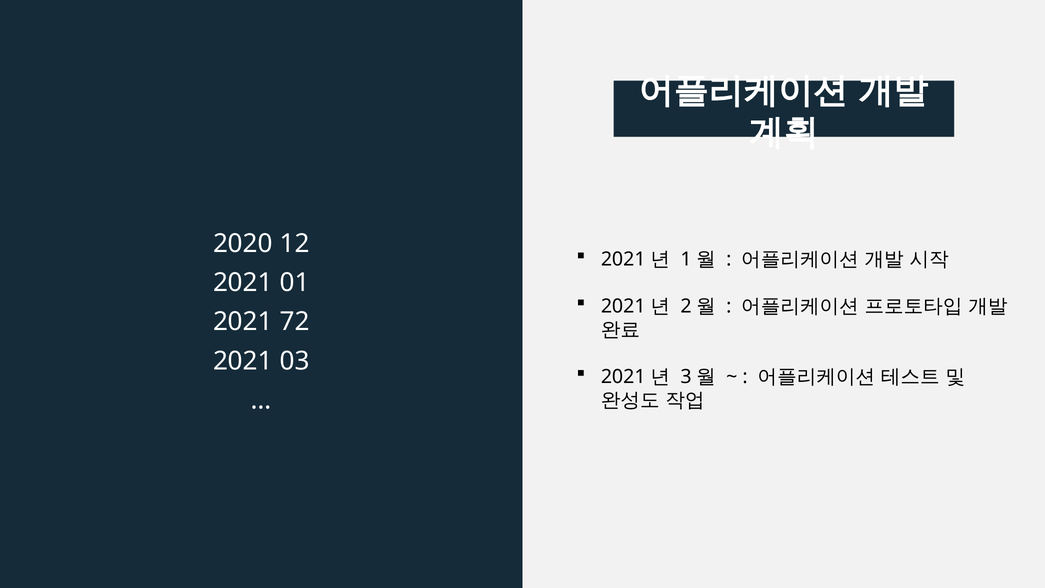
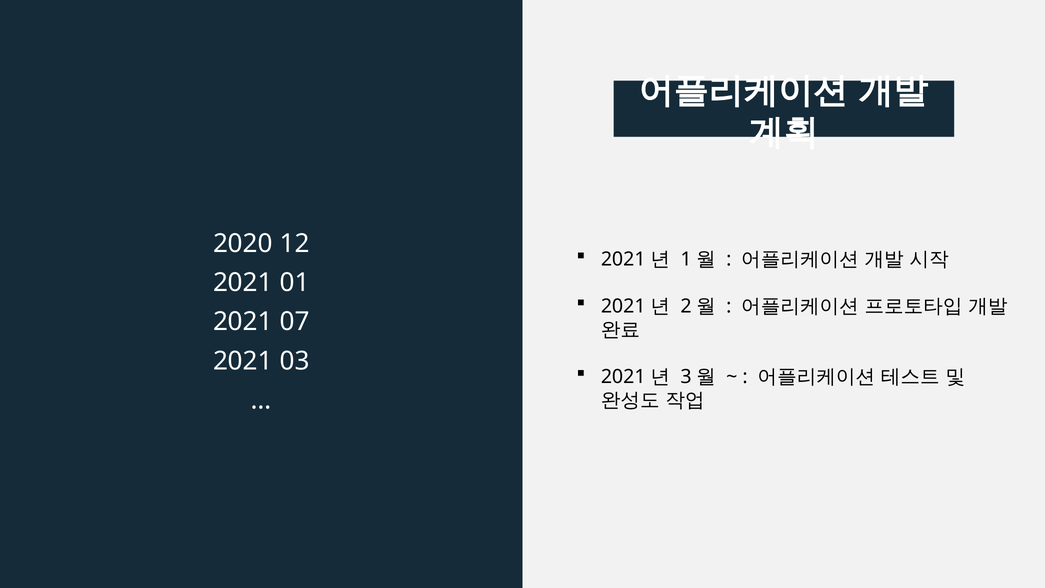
72: 72 -> 07 (295, 322)
